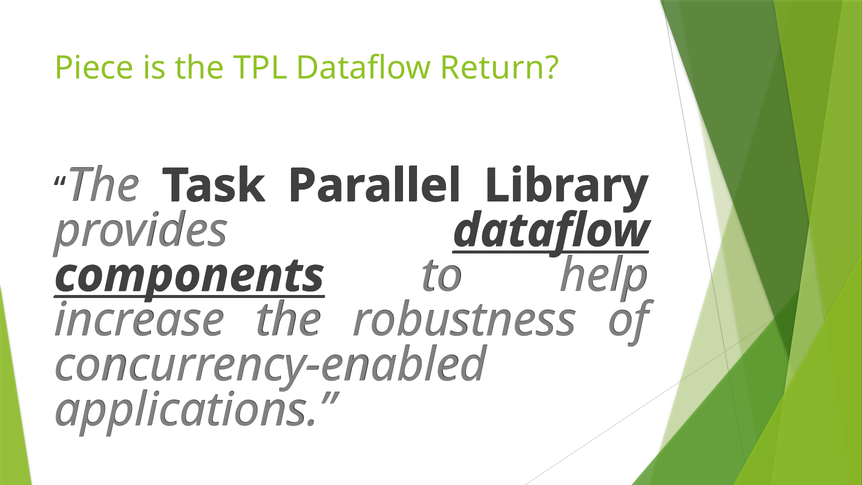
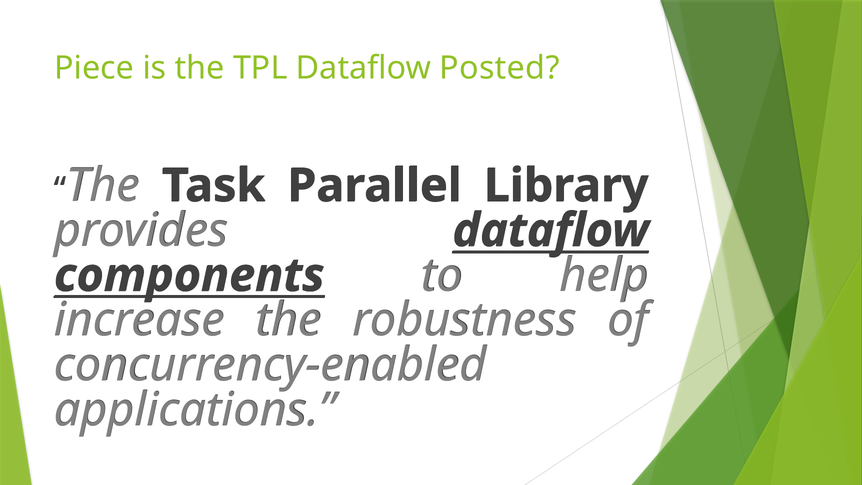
Return: Return -> Posted (500, 68)
